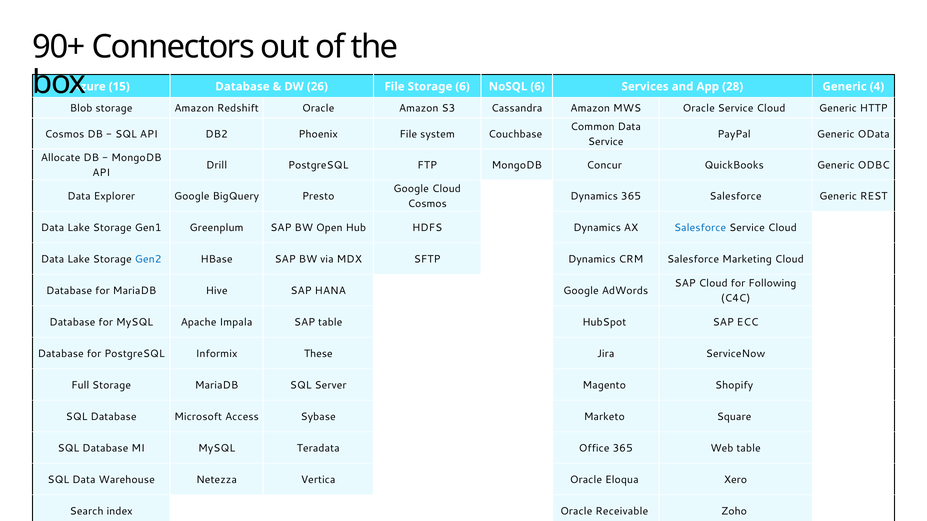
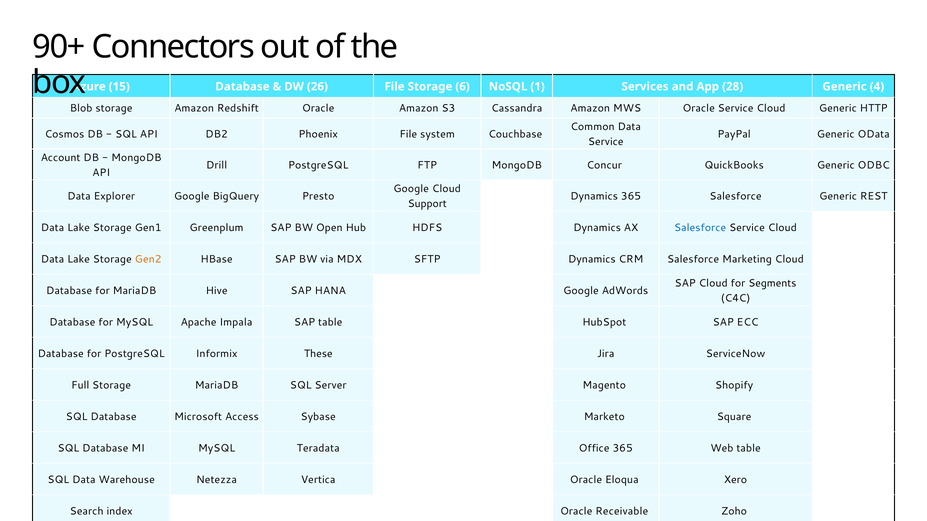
NoSQL 6: 6 -> 1 (538, 87)
Allocate: Allocate -> Account (61, 158)
Cosmos: Cosmos -> Support (427, 204)
Gen2 colour: blue -> orange (148, 260)
Following: Following -> Segments (772, 283)
